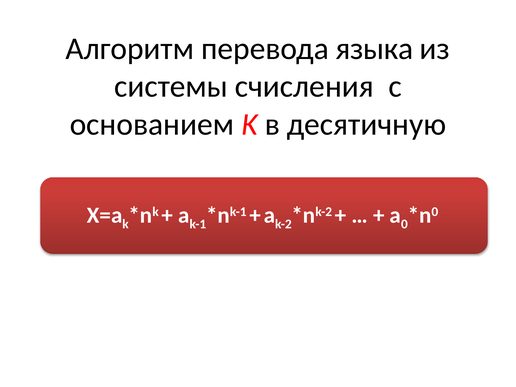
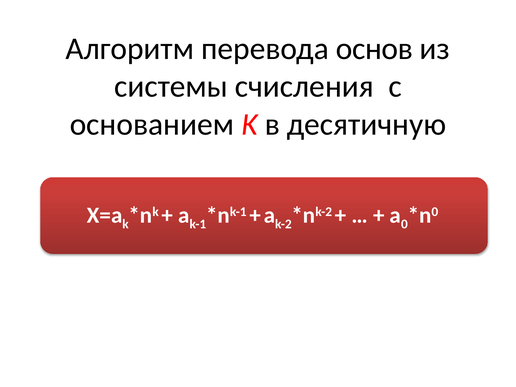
языка: языка -> основ (374, 49)
